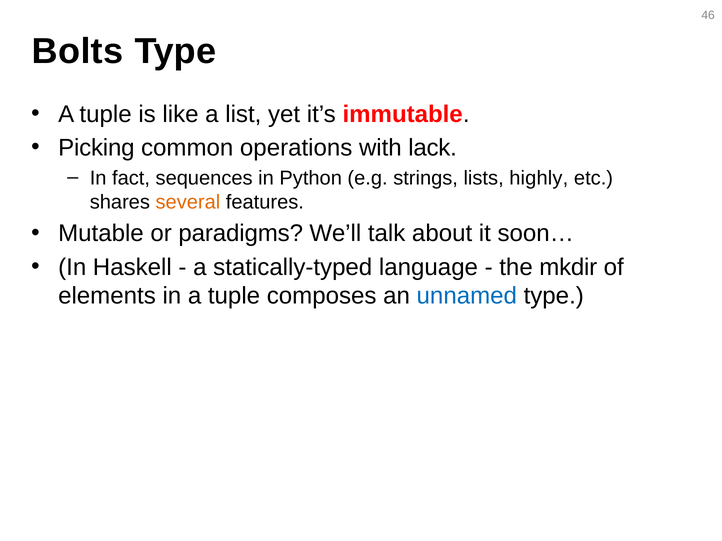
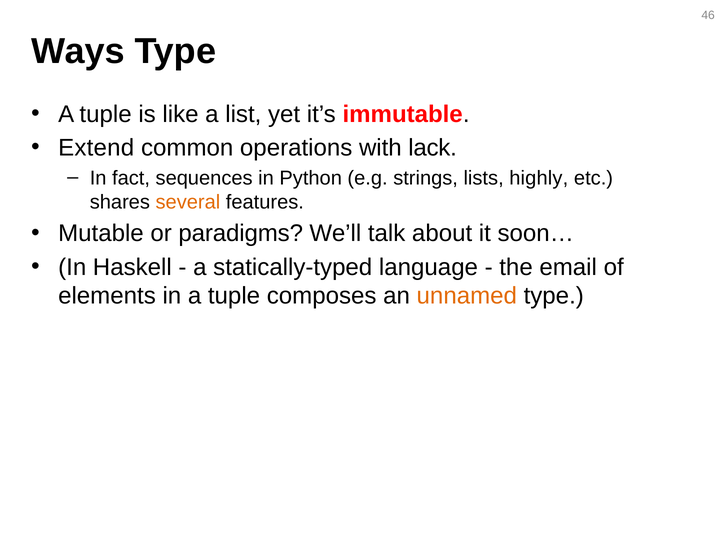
Bolts: Bolts -> Ways (78, 51)
Picking: Picking -> Extend (96, 148)
mkdir: mkdir -> email (568, 267)
unnamed colour: blue -> orange (467, 296)
